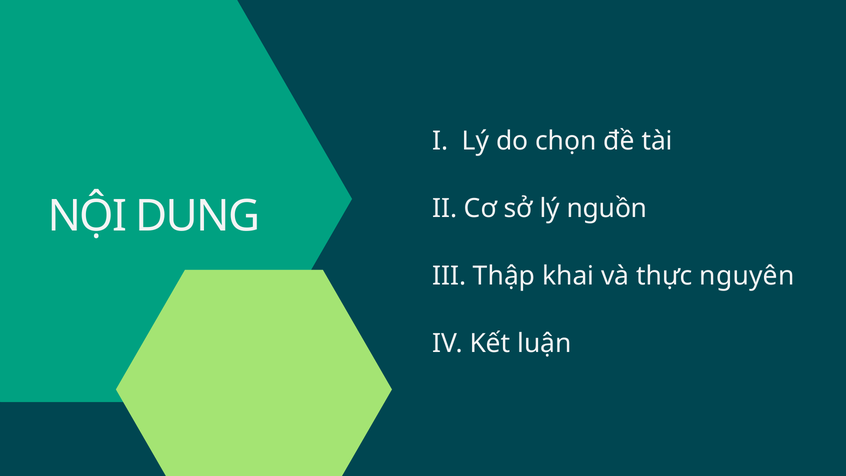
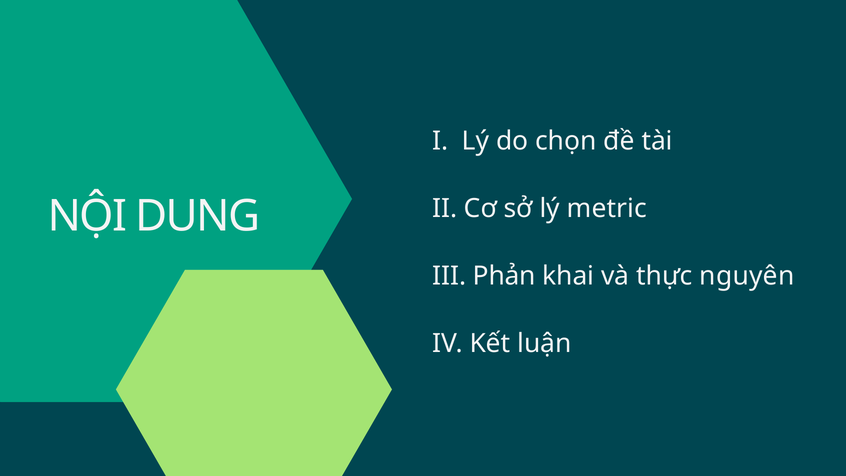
nguồn: nguồn -> metric (607, 208)
Thập: Thập -> Phản (504, 276)
